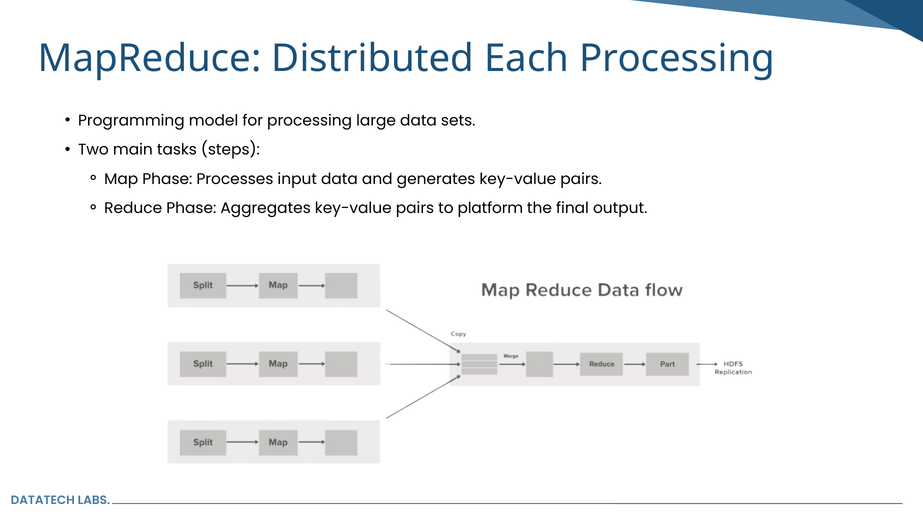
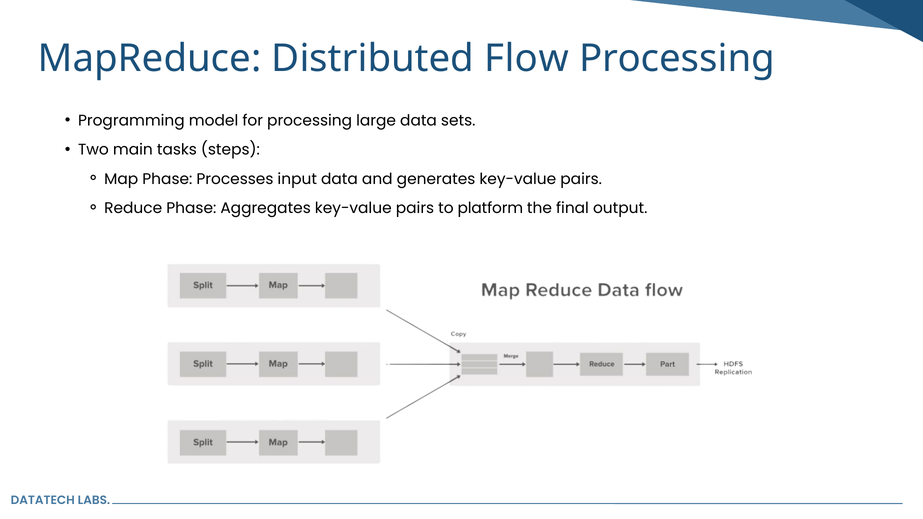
Each: Each -> Flow (526, 58)
